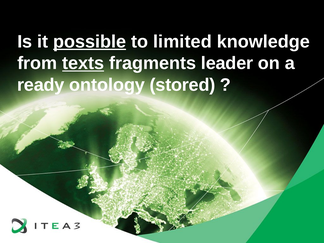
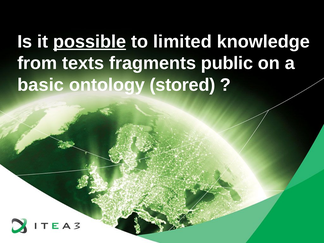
texts underline: present -> none (83, 63)
leader: leader -> public (227, 63)
ready: ready -> basic (41, 85)
